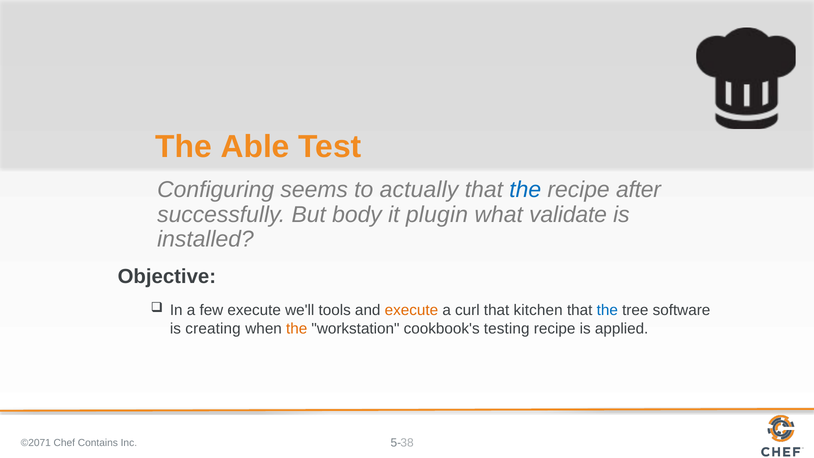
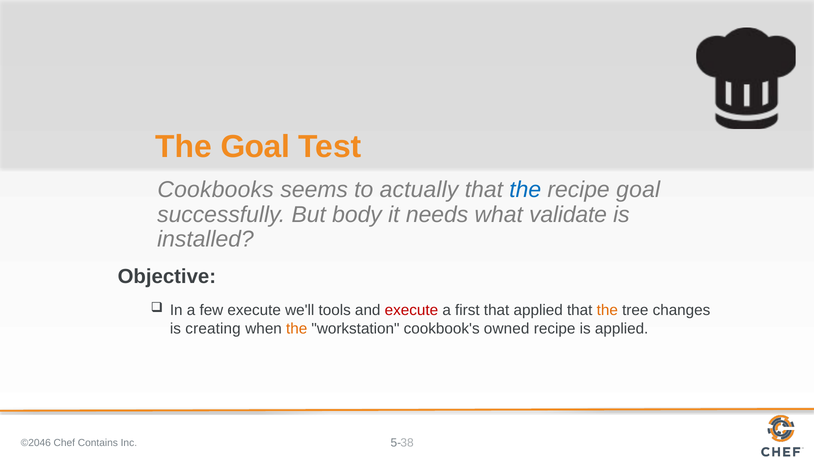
The Able: Able -> Goal (255, 147)
Configuring: Configuring -> Cookbooks (216, 190)
recipe after: after -> goal (638, 190)
plugin: plugin -> needs (437, 215)
execute colour: orange -> red (411, 310)
curl: curl -> first (467, 310)
that kitchen: kitchen -> applied (538, 310)
the colour: blue -> orange (607, 310)
software: software -> changes (681, 310)
testing: testing -> owned (507, 328)
©2071: ©2071 -> ©2046 (36, 443)
